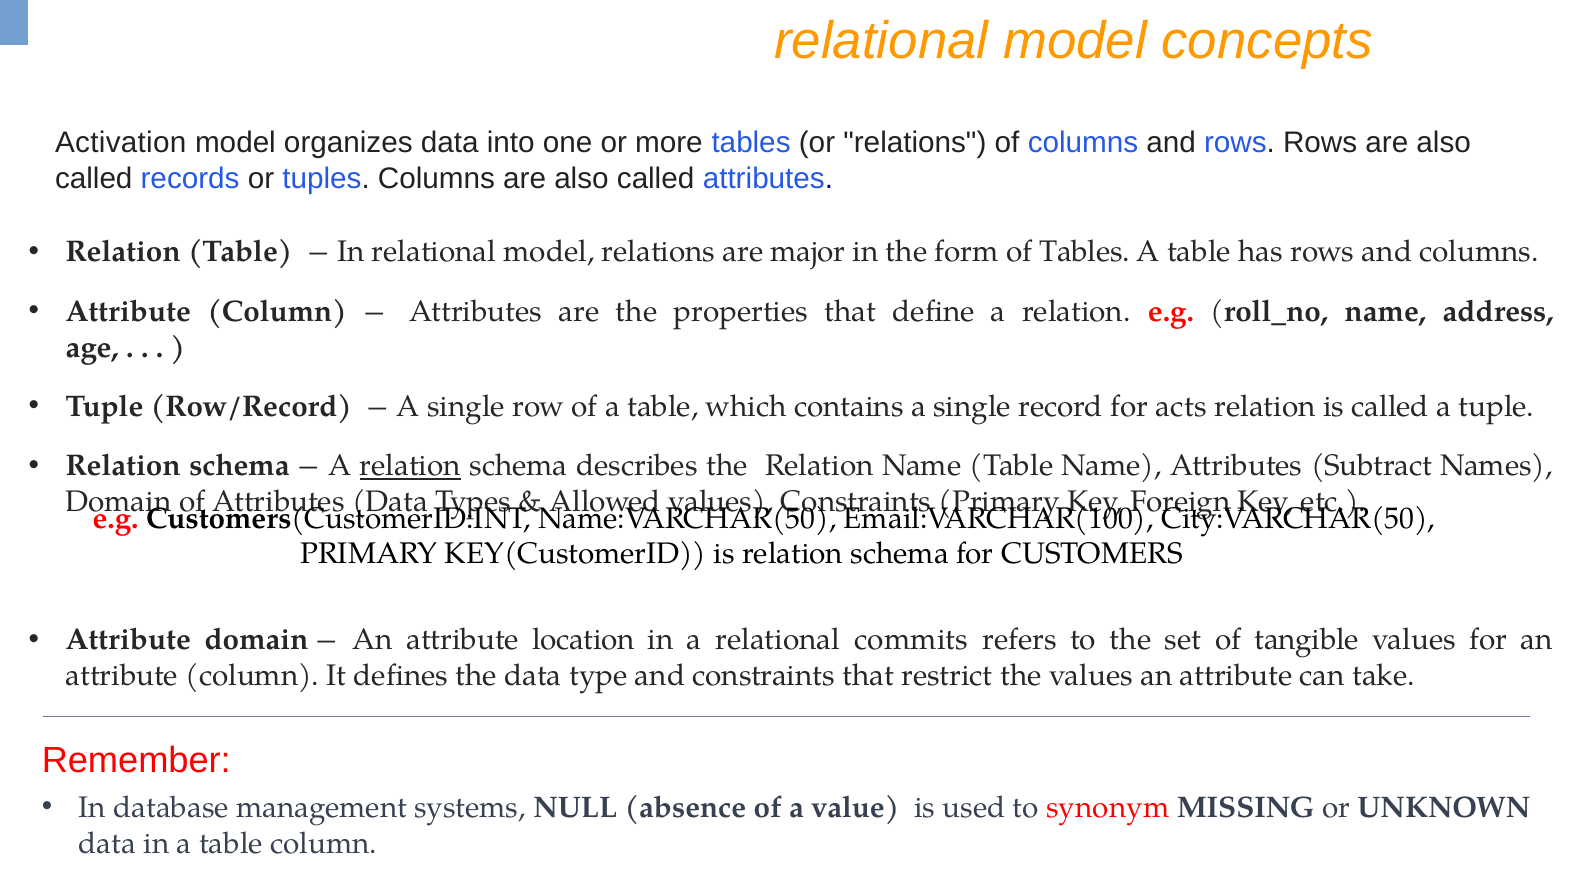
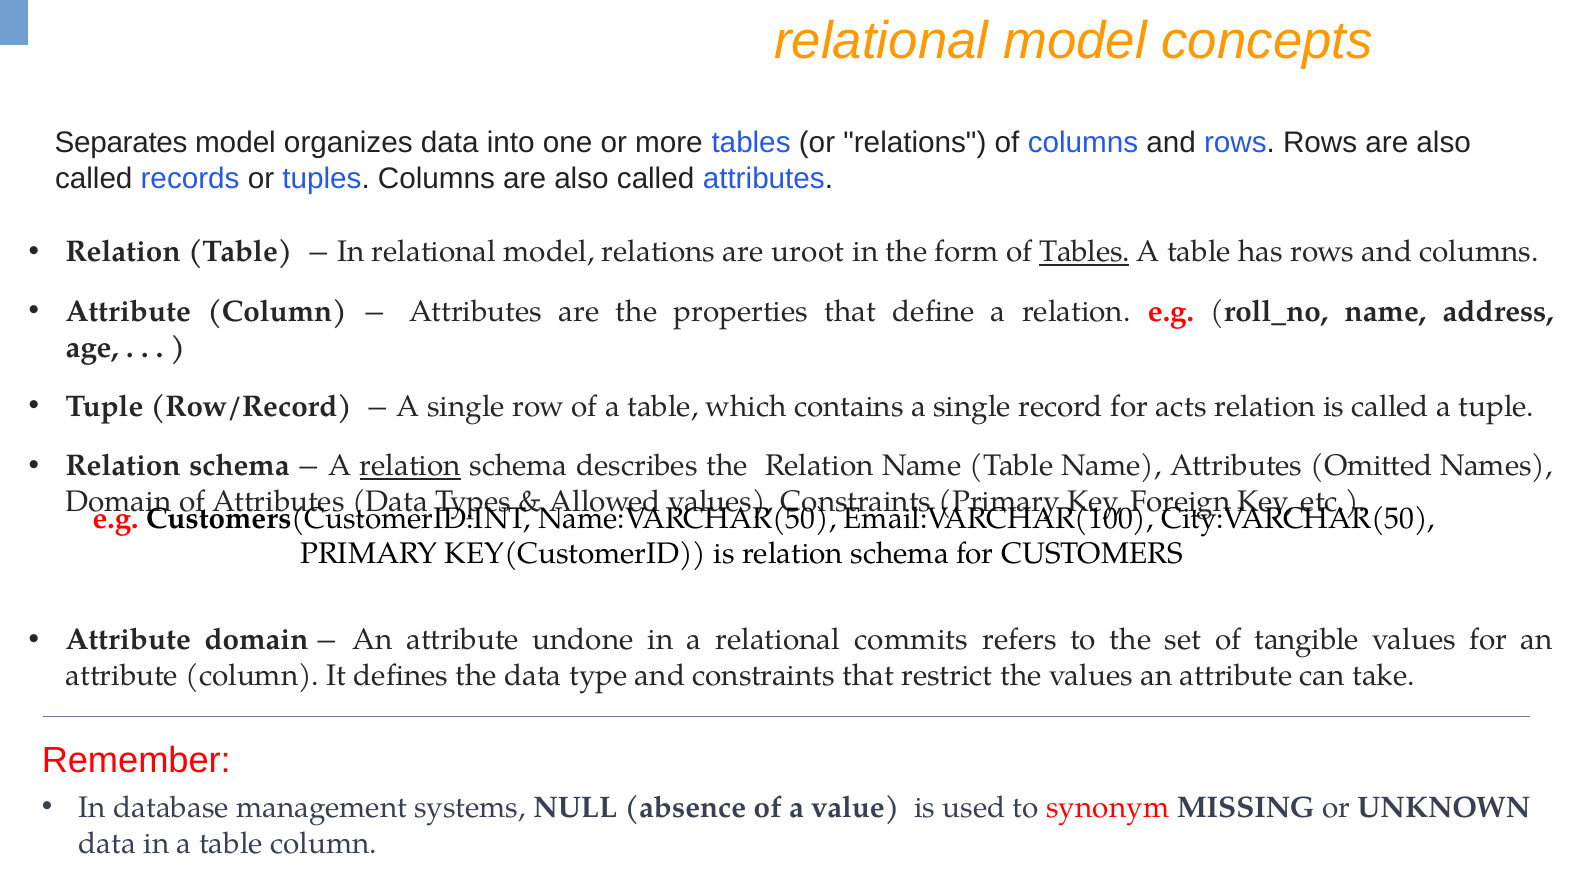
Activation: Activation -> Separates (121, 143)
major: major -> uroot (808, 252)
Tables underline: none -> present (1085, 252)
Subtract: Subtract -> Omitted (1372, 466)
location: location -> undone (583, 640)
